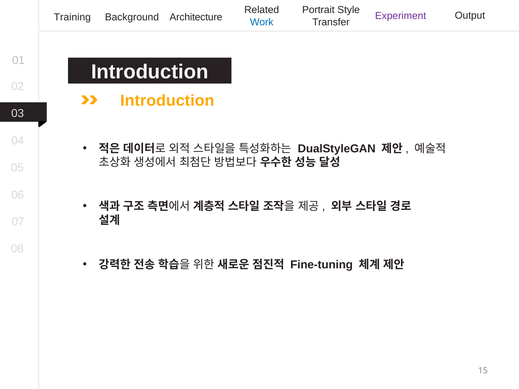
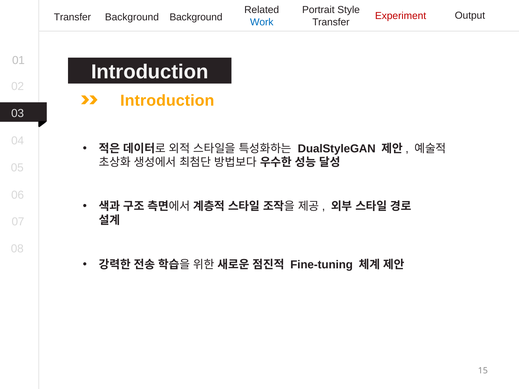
Experiment colour: purple -> red (401, 16)
Training: Training -> Transfer (72, 17)
Background Architecture: Architecture -> Background (196, 17)
